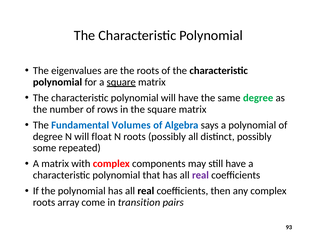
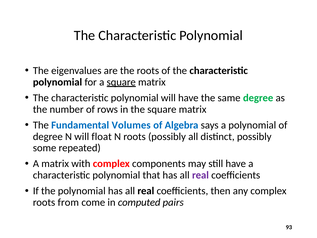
array: array -> from (68, 202)
transition: transition -> computed (139, 202)
